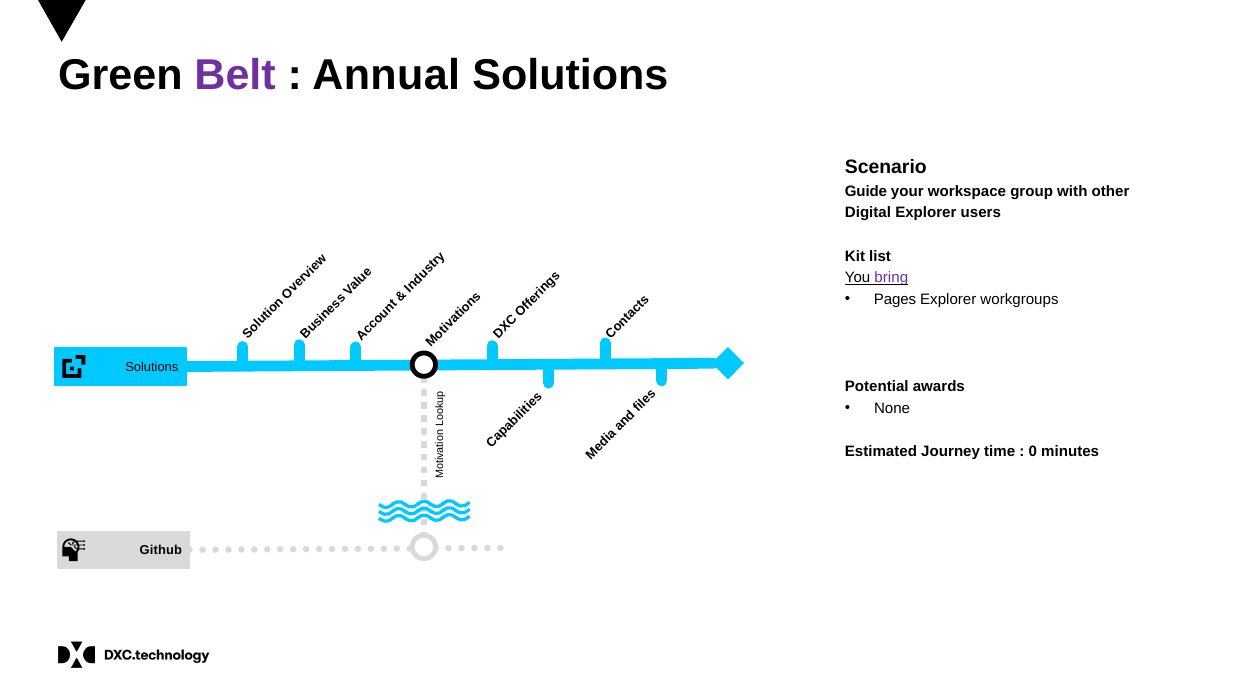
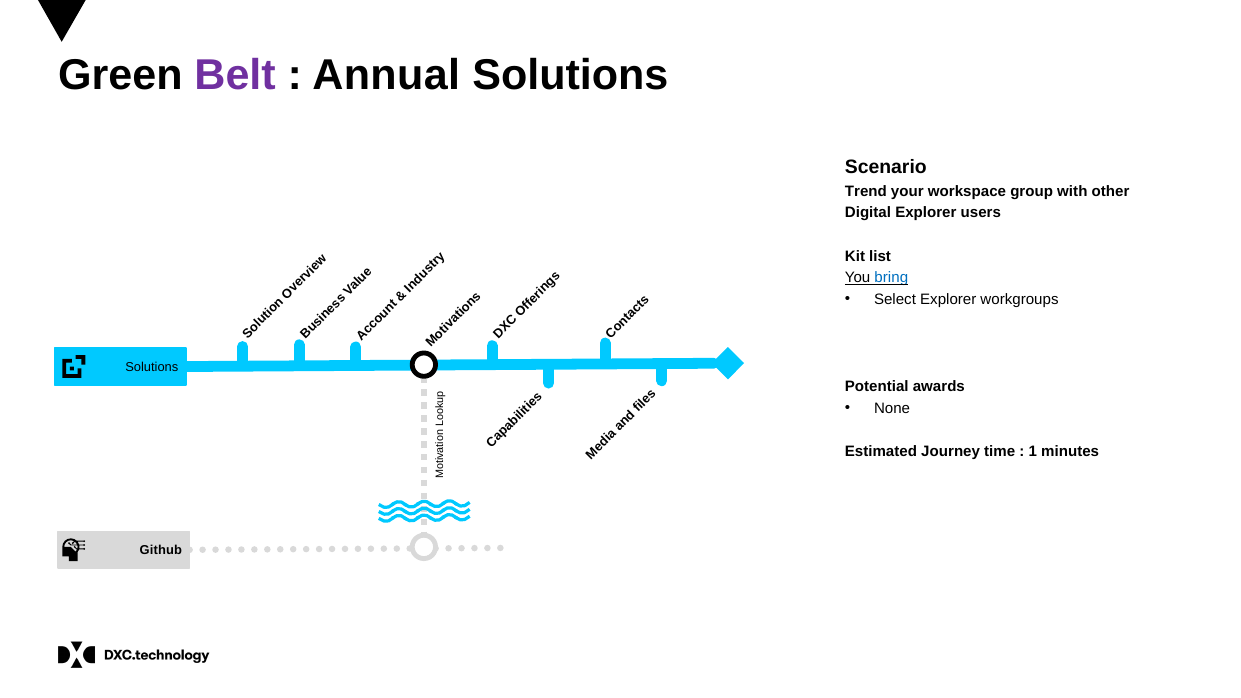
Guide: Guide -> Trend (866, 191)
bring colour: purple -> blue (891, 278)
Pages: Pages -> Select (895, 300)
0: 0 -> 1 (1033, 452)
